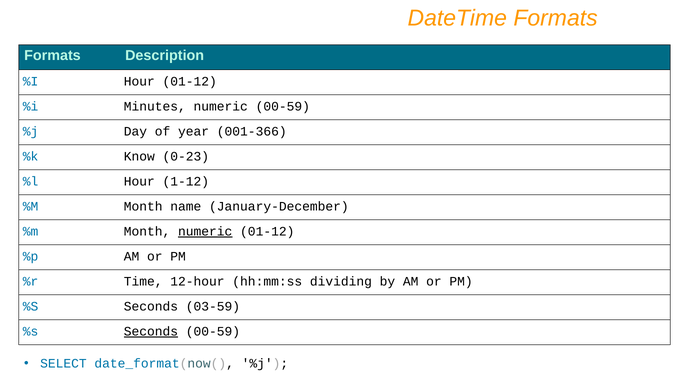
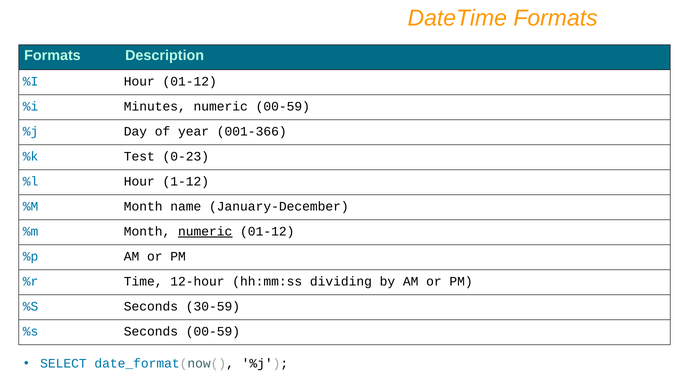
Know: Know -> Test (139, 156)
03-59: 03-59 -> 30-59 (213, 306)
Seconds underline: present -> none (151, 331)
